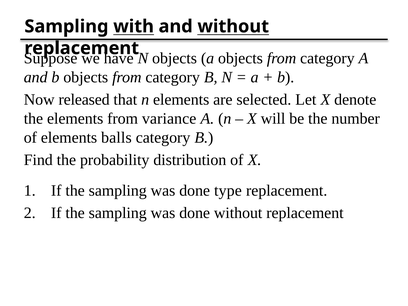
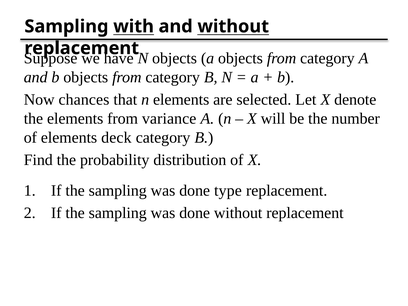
released: released -> chances (84, 100)
balls: balls -> deck (116, 138)
